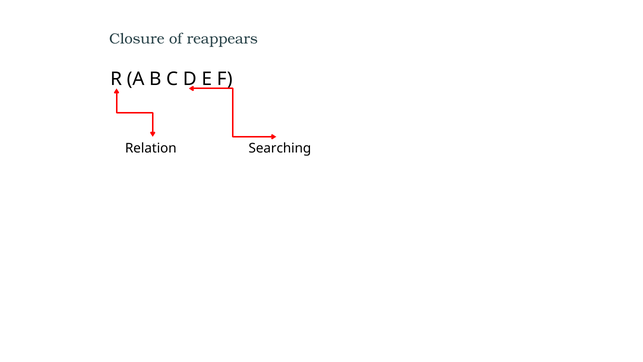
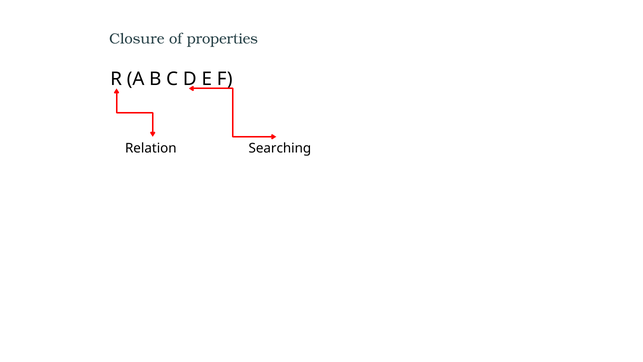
reappears: reappears -> properties (222, 39)
